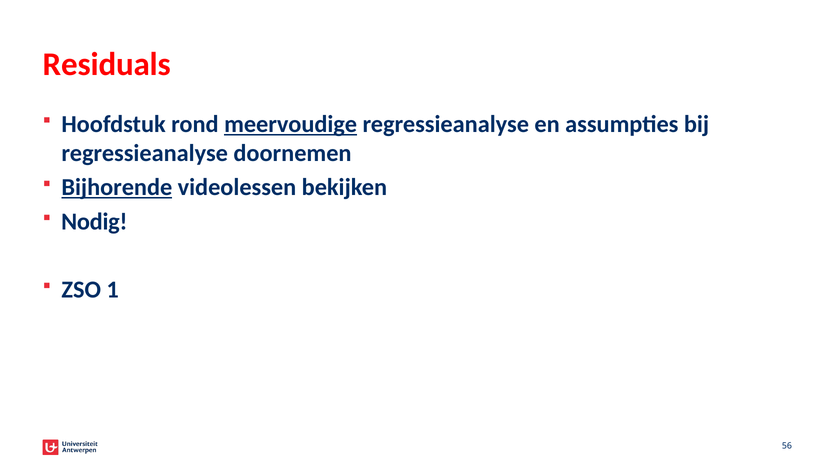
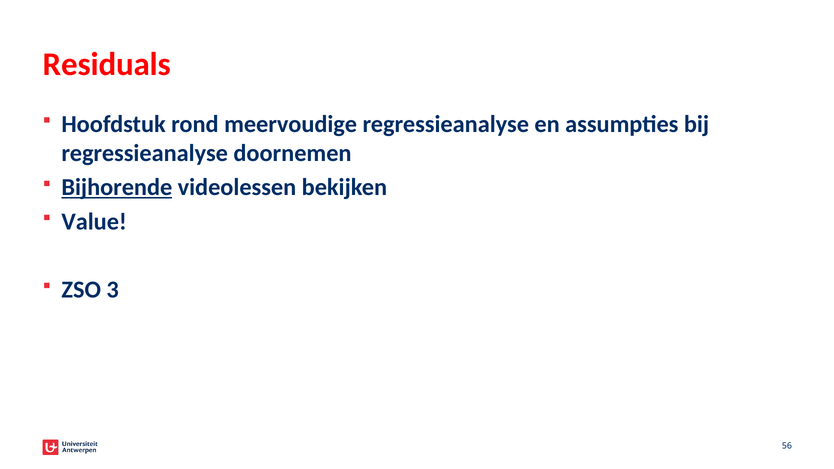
meervoudige underline: present -> none (291, 124)
Nodig: Nodig -> Value (94, 222)
1: 1 -> 3 (113, 290)
